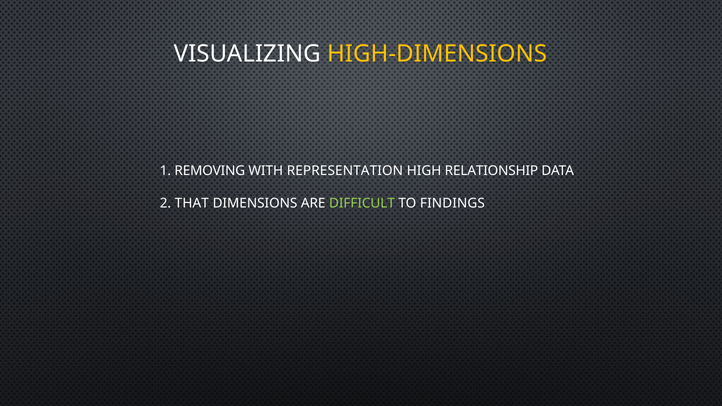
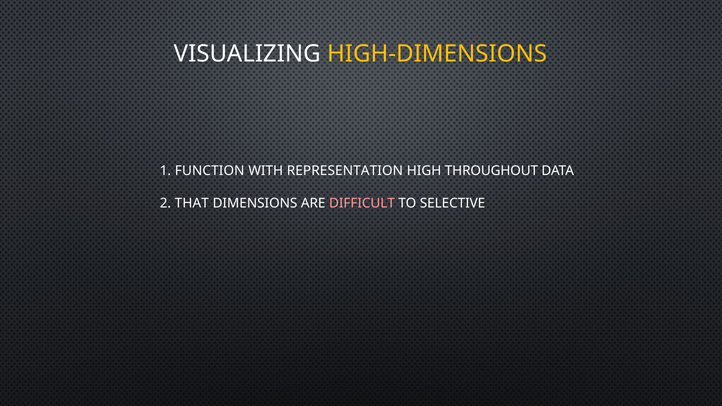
REMOVING: REMOVING -> FUNCTION (210, 171)
RELATIONSHIP: RELATIONSHIP -> THROUGHOUT (491, 171)
DIFFICULT colour: light green -> pink (362, 204)
FINDINGS: FINDINGS -> SELECTIVE (453, 204)
